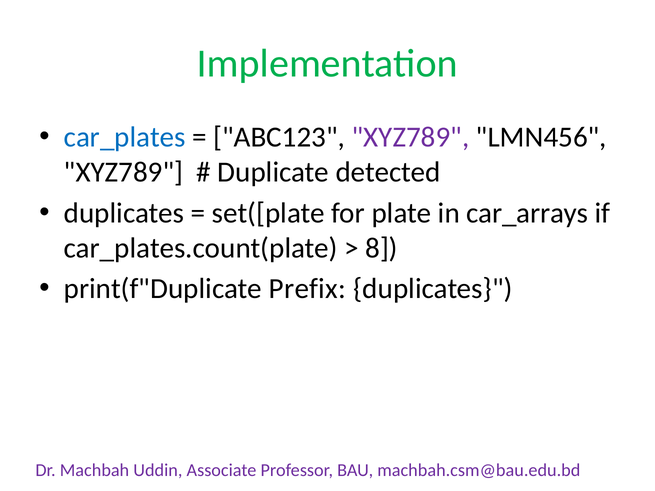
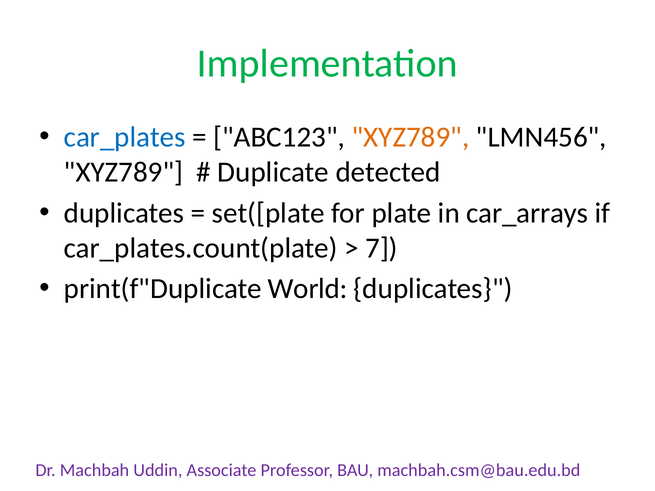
XYZ789 colour: purple -> orange (411, 137)
8: 8 -> 7 (382, 248)
Prefix: Prefix -> World (308, 289)
